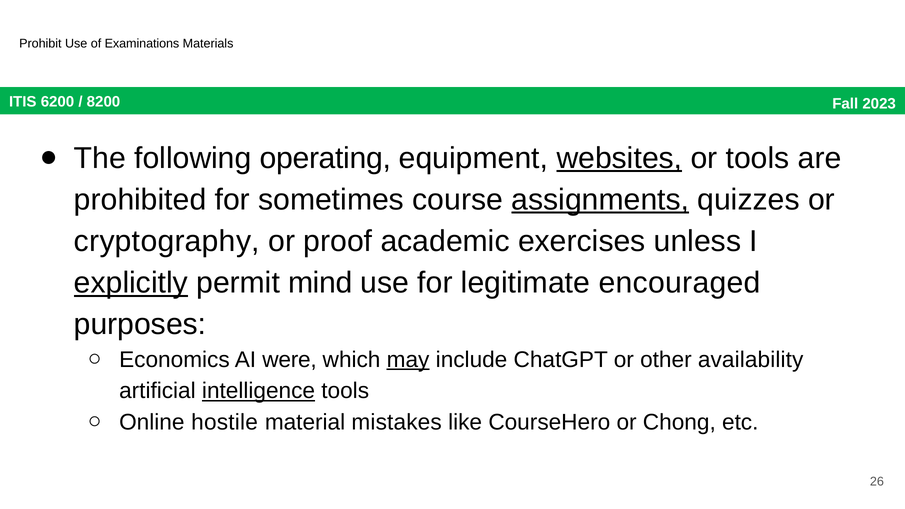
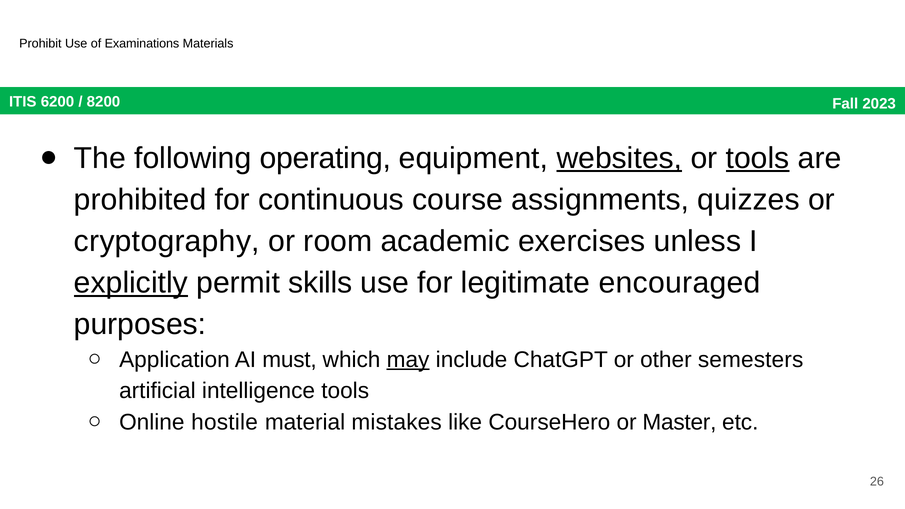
tools underline: none -> present (758, 158)
sometimes: sometimes -> continuous (331, 200)
assignments underline: present -> none (600, 200)
proof: proof -> room (338, 241)
mind: mind -> skills (320, 283)
Economics: Economics -> Application (174, 360)
were: were -> must (289, 360)
availability: availability -> semesters (751, 360)
intelligence underline: present -> none (259, 391)
Chong: Chong -> Master (679, 422)
